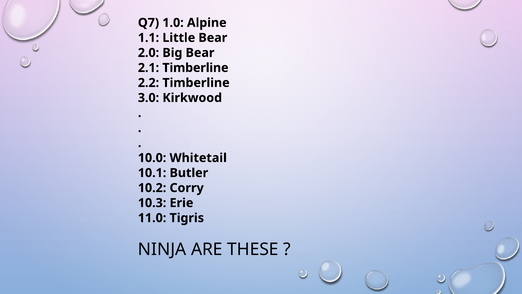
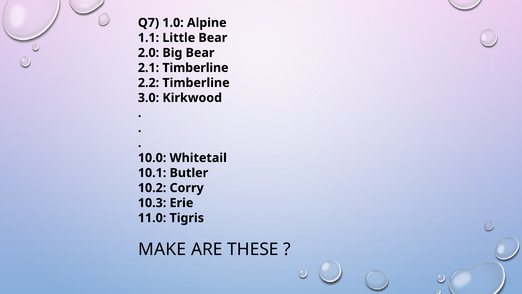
NINJA: NINJA -> MAKE (162, 249)
